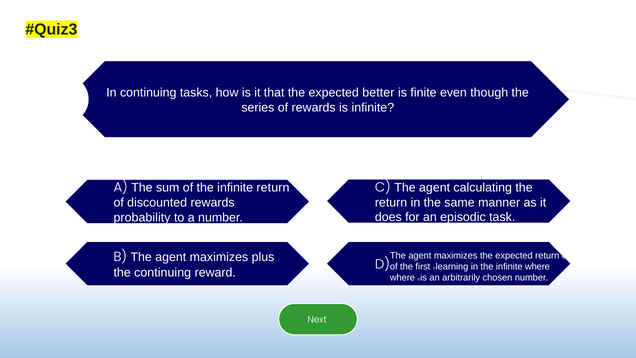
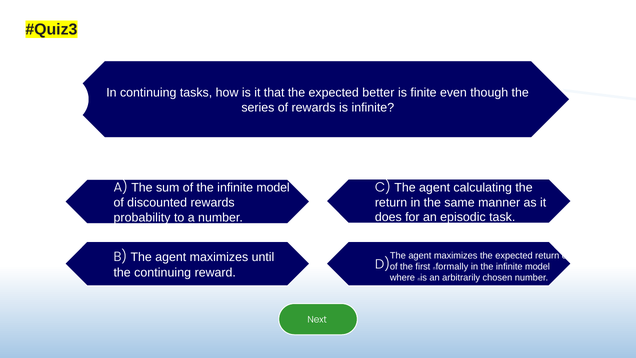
of the infinite return: return -> model (273, 188)
plus: plus -> until (263, 257)
learning: learning -> formally (452, 266)
in the infinite where: where -> model (537, 266)
